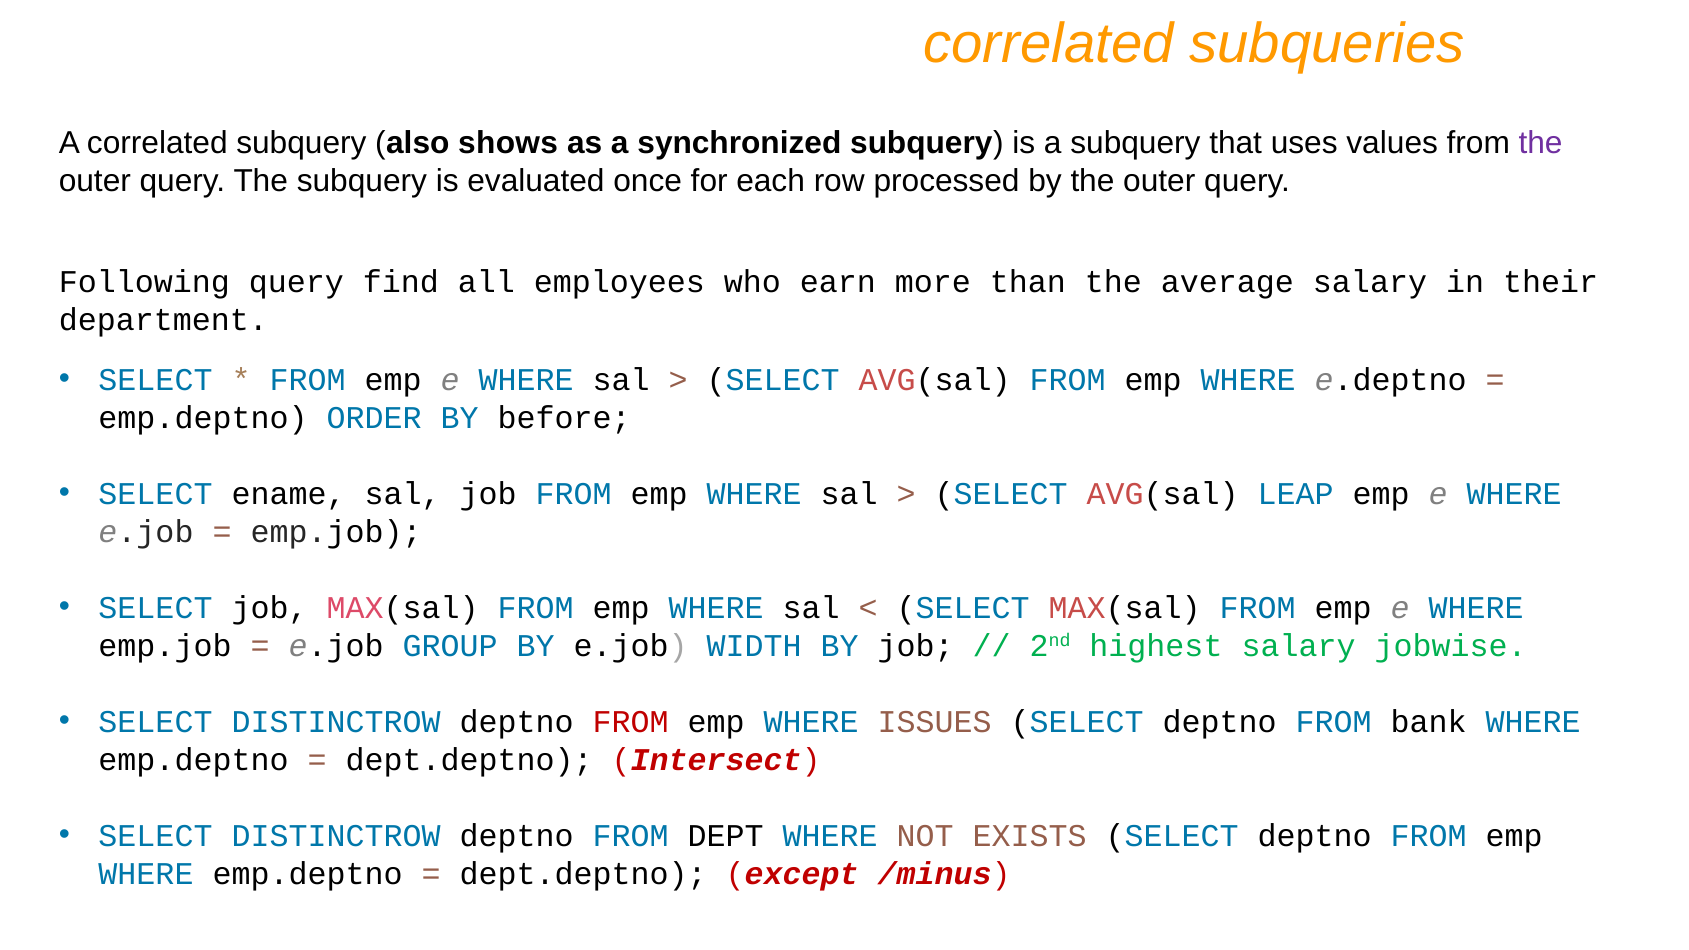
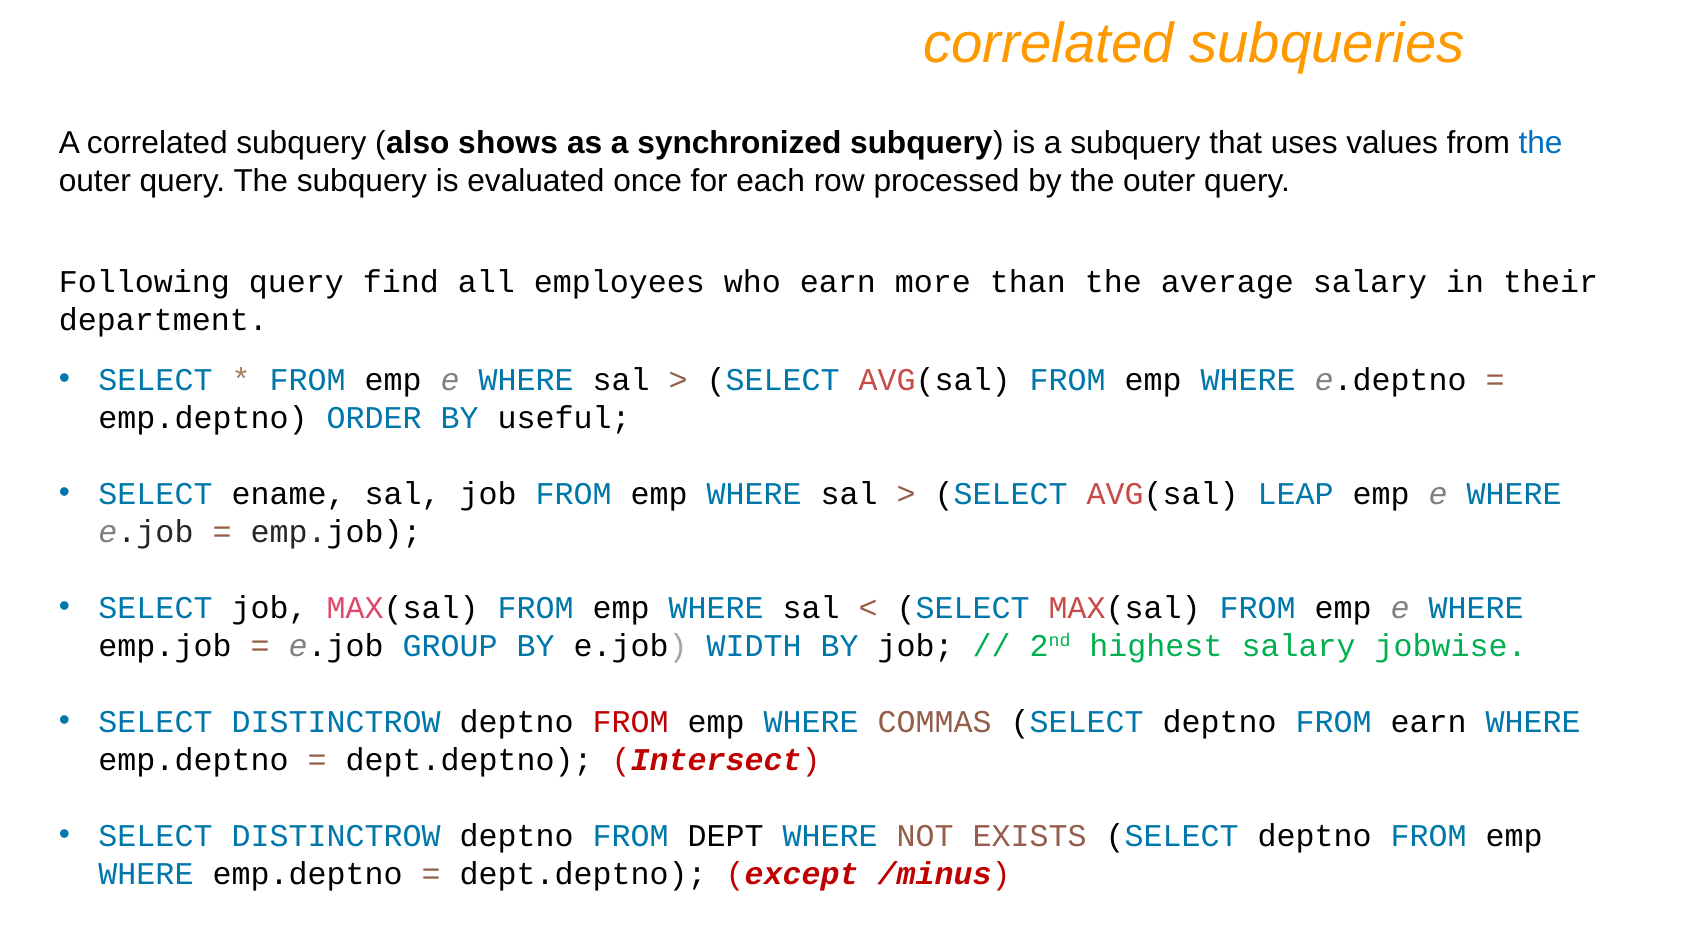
the colour: purple -> blue (1541, 144)
before: before -> useful (564, 418)
ISSUES: ISSUES -> COMMAS (935, 722)
FROM bank: bank -> earn (1429, 722)
